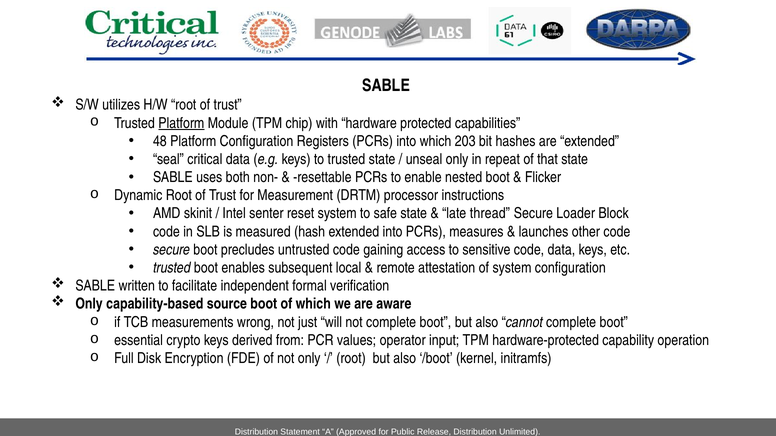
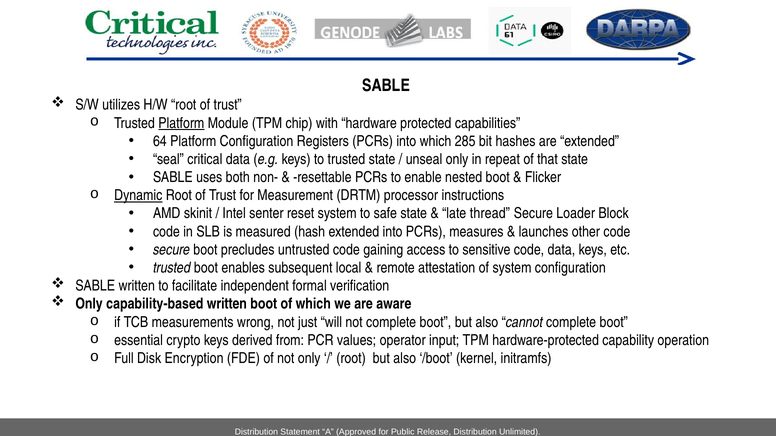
48: 48 -> 64 (160, 141)
203: 203 -> 285 (465, 141)
Dynamic underline: none -> present (138, 196)
capability-based source: source -> written (227, 304)
